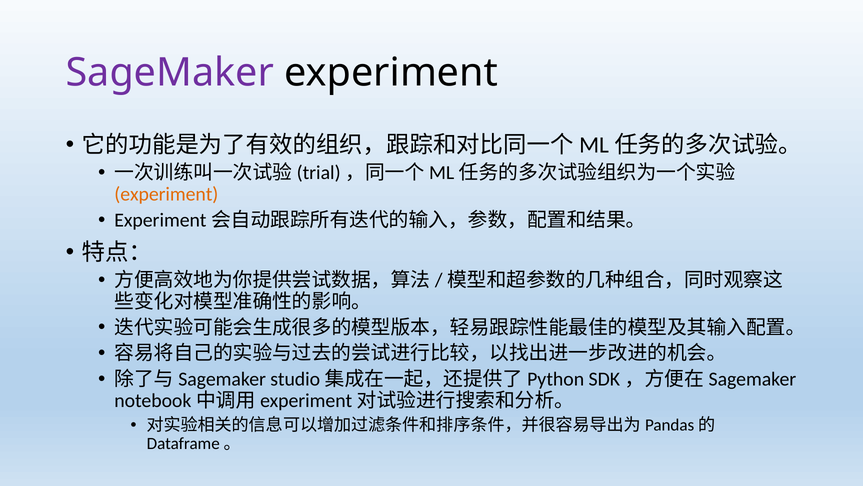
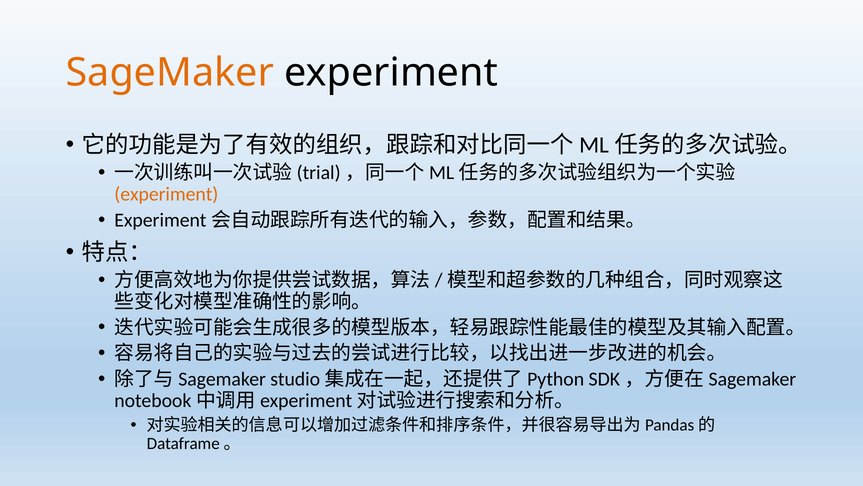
SageMaker colour: purple -> orange (170, 72)
